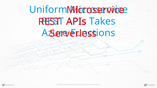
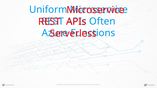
Takes: Takes -> Often (102, 21)
